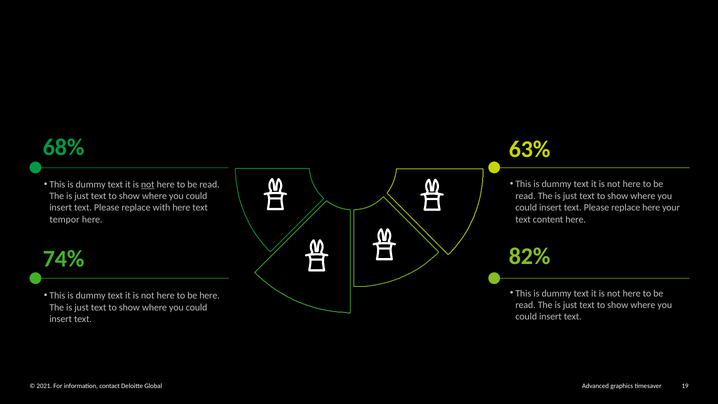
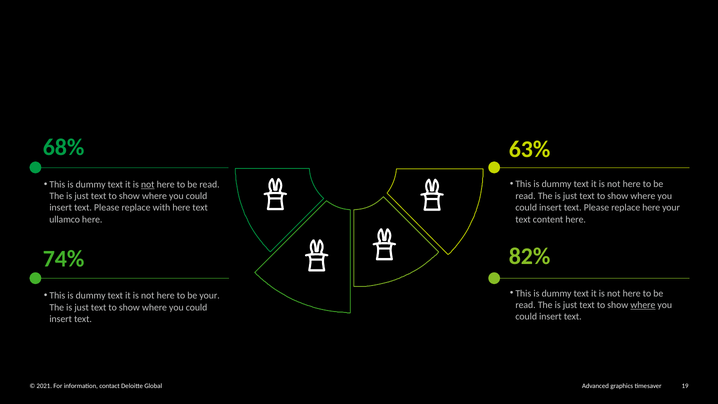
tempor: tempor -> ullamco (65, 219)
be here: here -> your (210, 296)
where underline: none -> present (643, 305)
